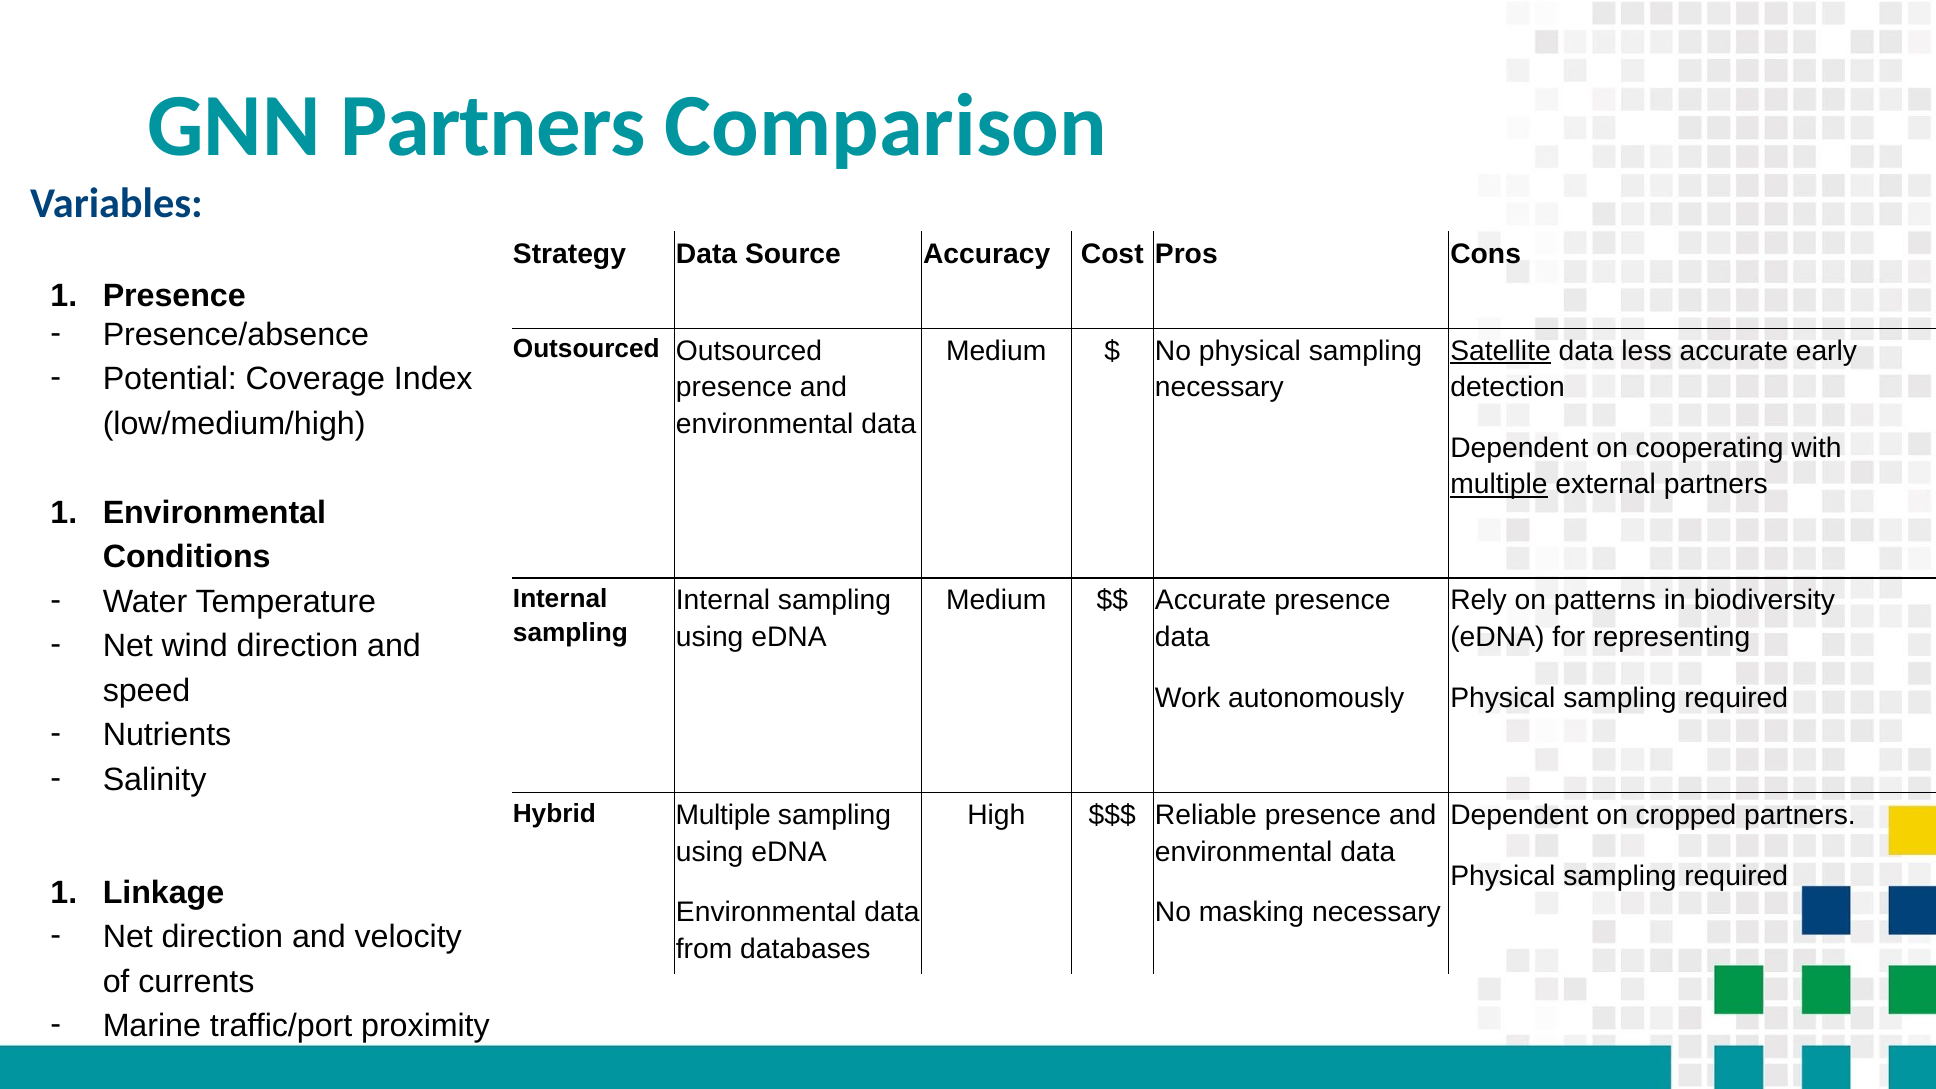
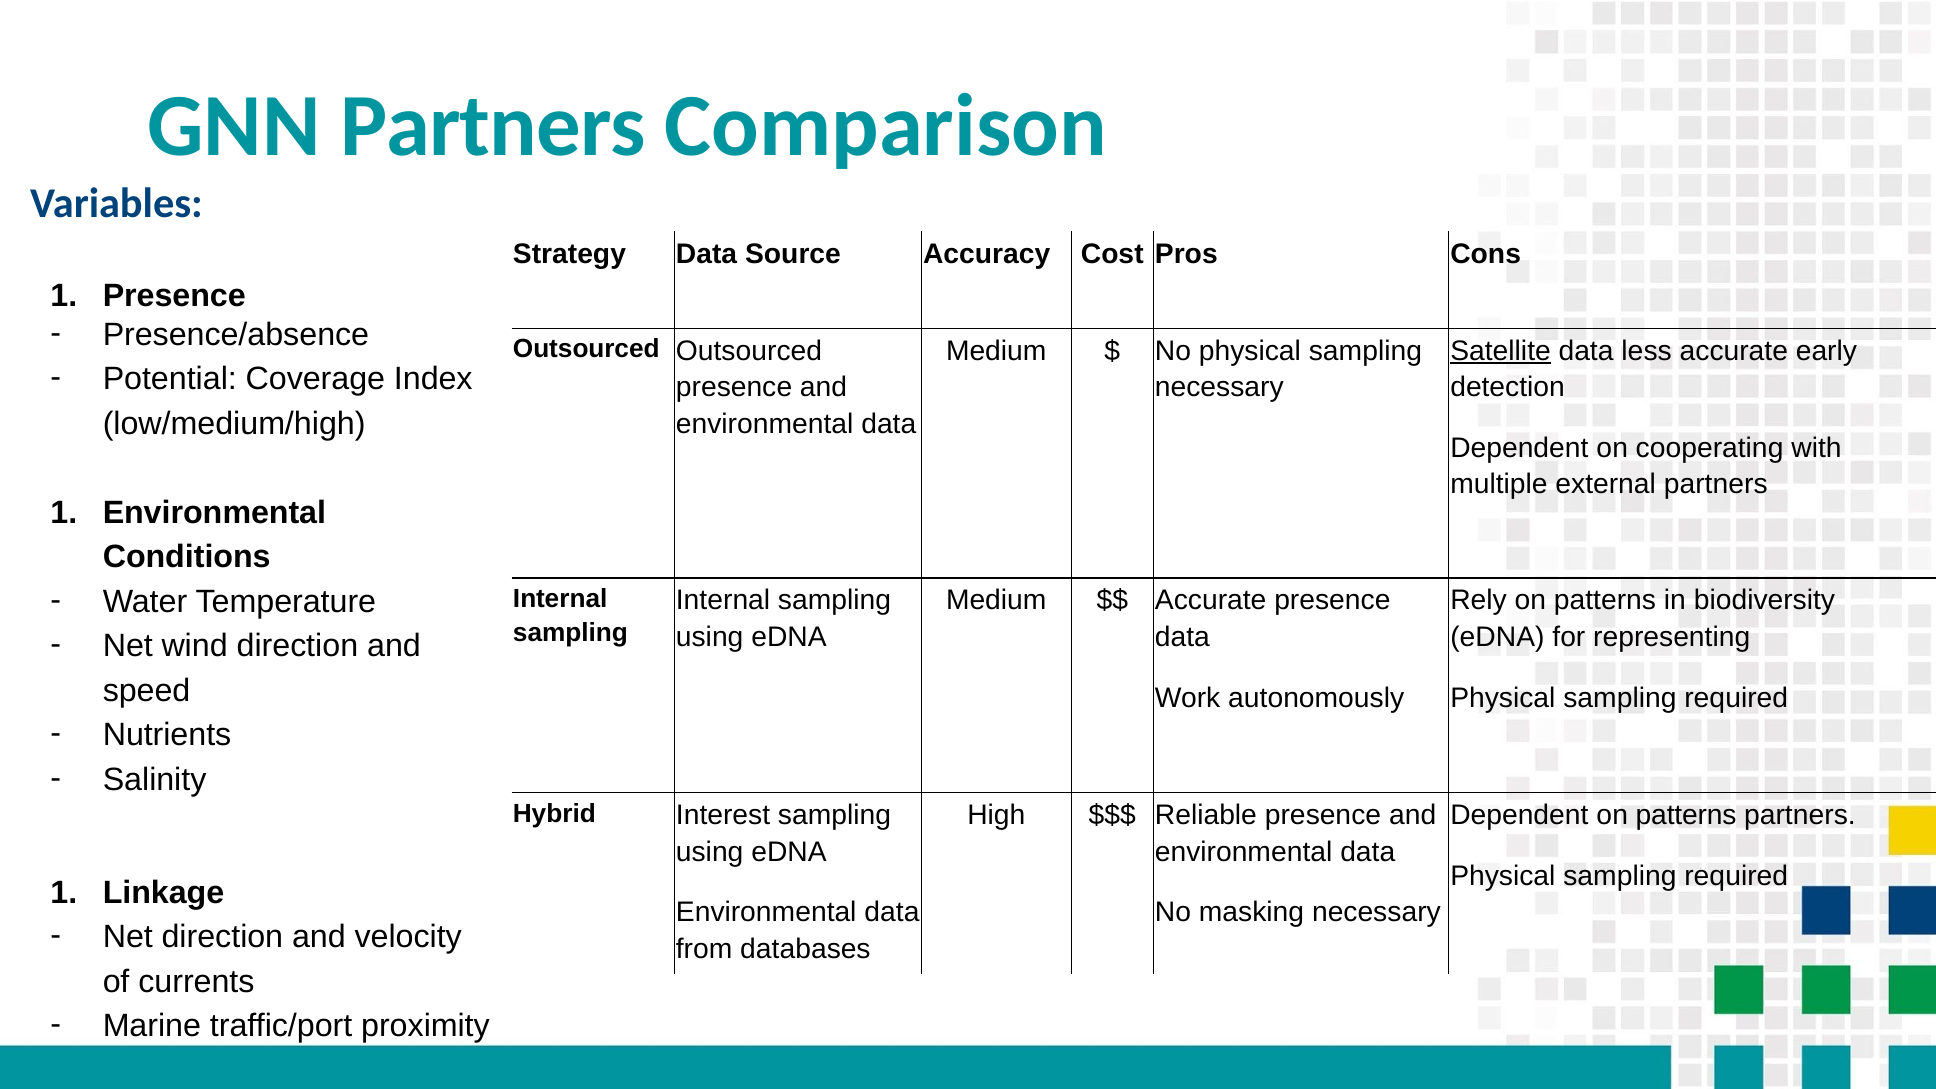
multiple underline: present -> none (1499, 485)
Hybrid Multiple: Multiple -> Interest (723, 815)
Dependent on cropped: cropped -> patterns (1686, 815)
